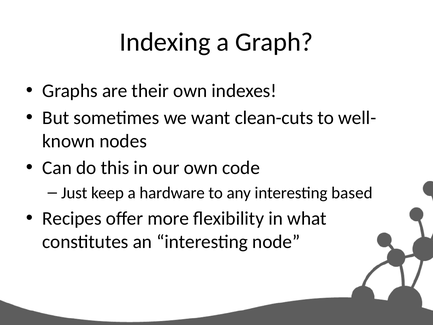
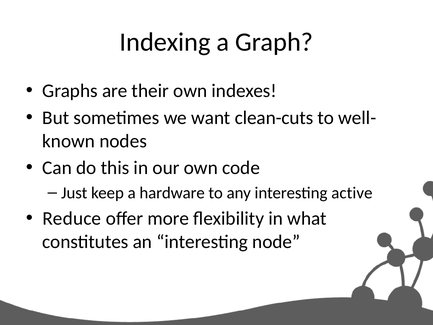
based: based -> active (352, 193)
Recipes: Recipes -> Reduce (72, 218)
